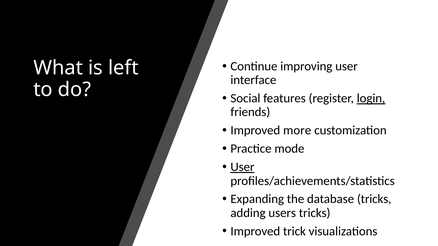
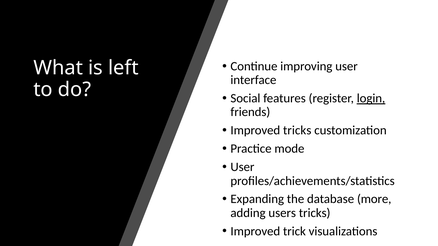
Improved more: more -> tricks (297, 131)
User underline: present -> none (242, 167)
database tricks: tricks -> more (374, 199)
